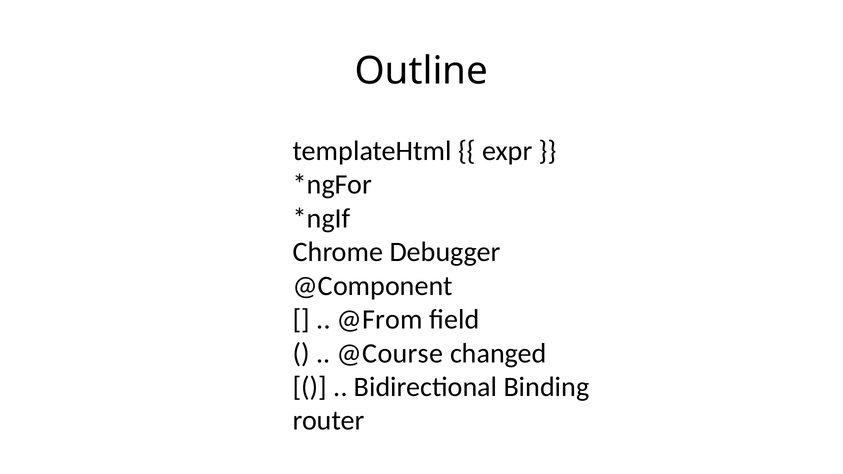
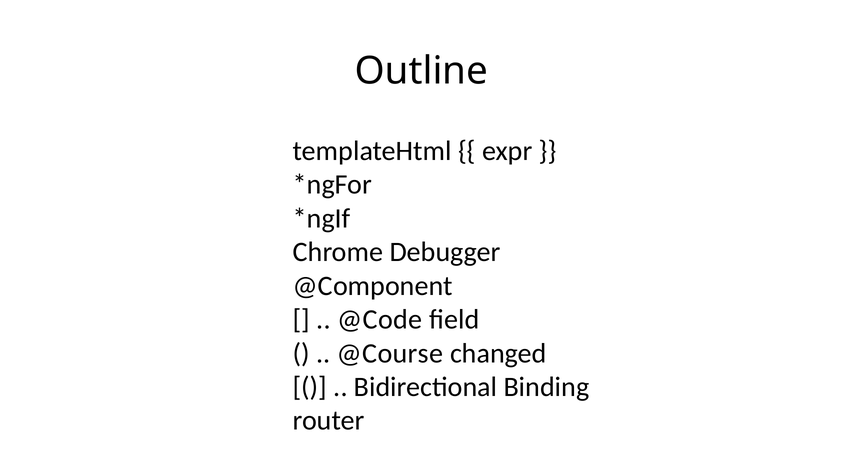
@From: @From -> @Code (380, 320)
